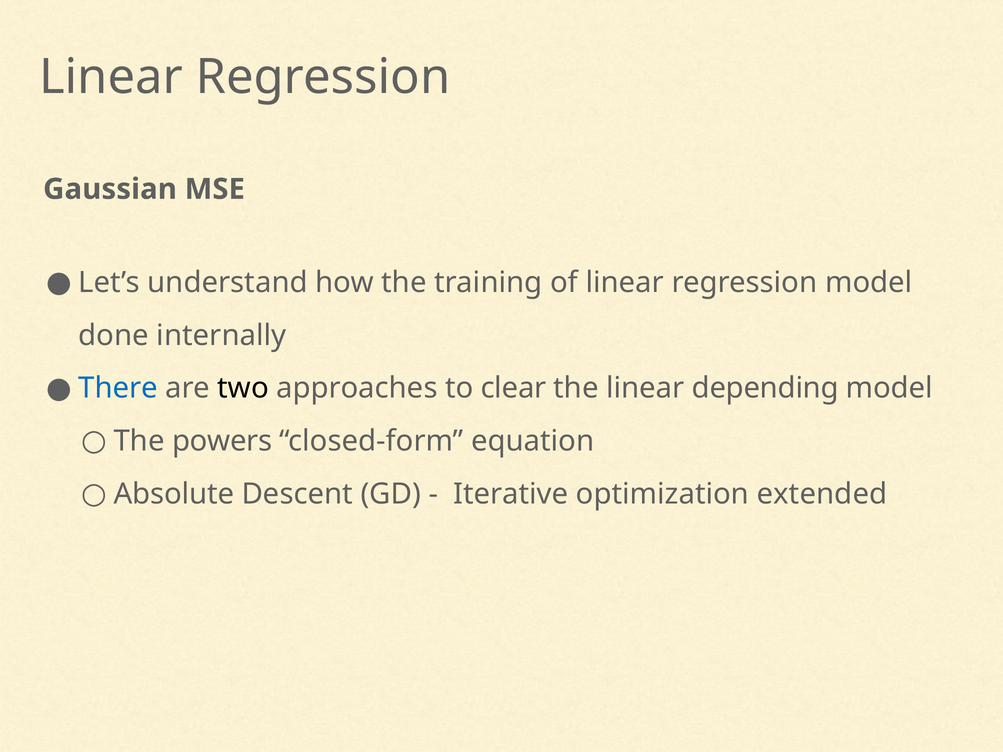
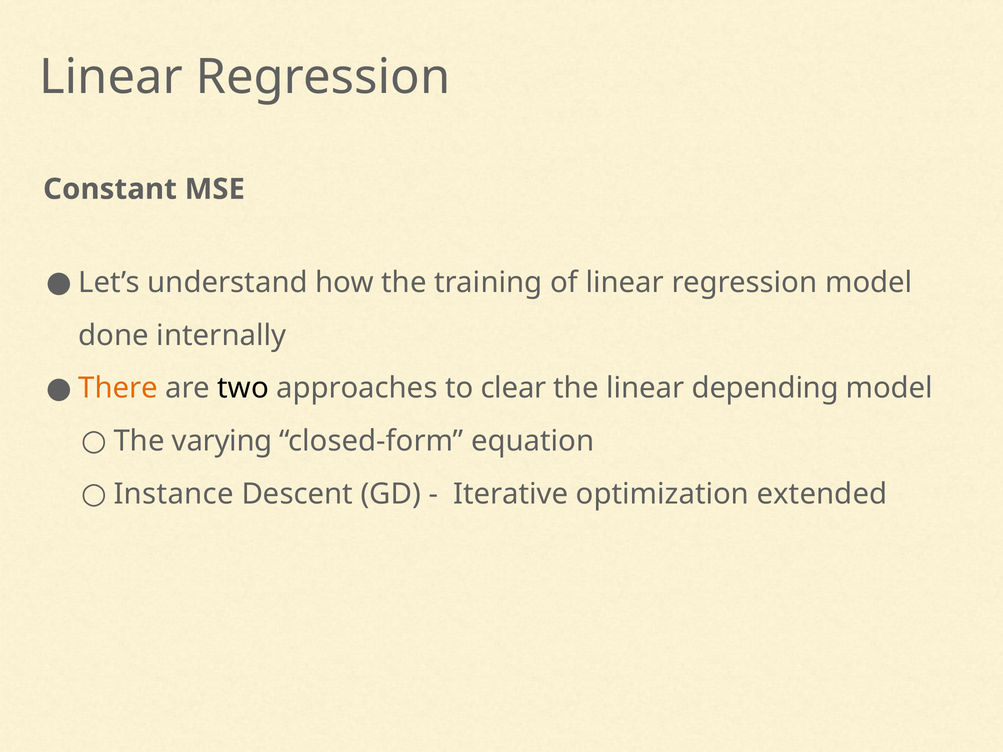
Gaussian: Gaussian -> Constant (110, 189)
There colour: blue -> orange (118, 388)
powers: powers -> varying (222, 441)
Absolute: Absolute -> Instance (174, 494)
